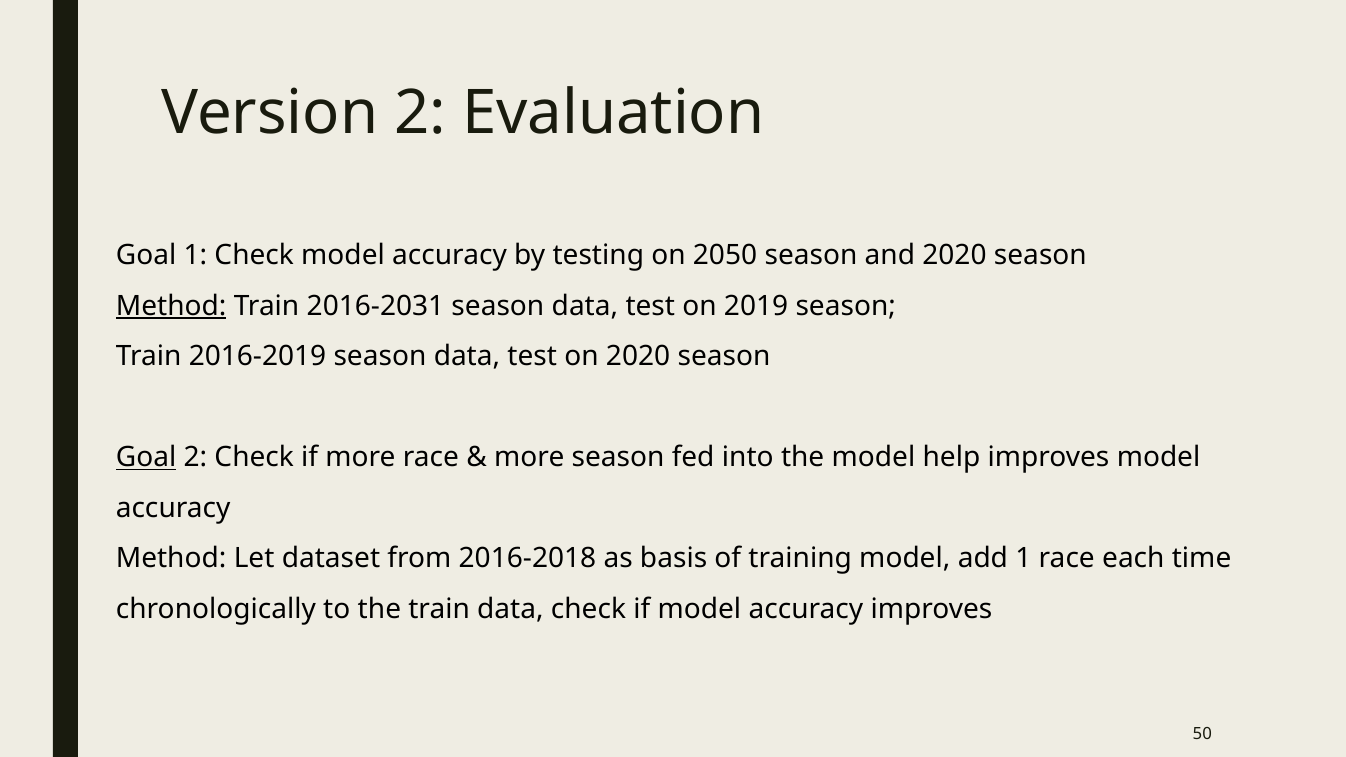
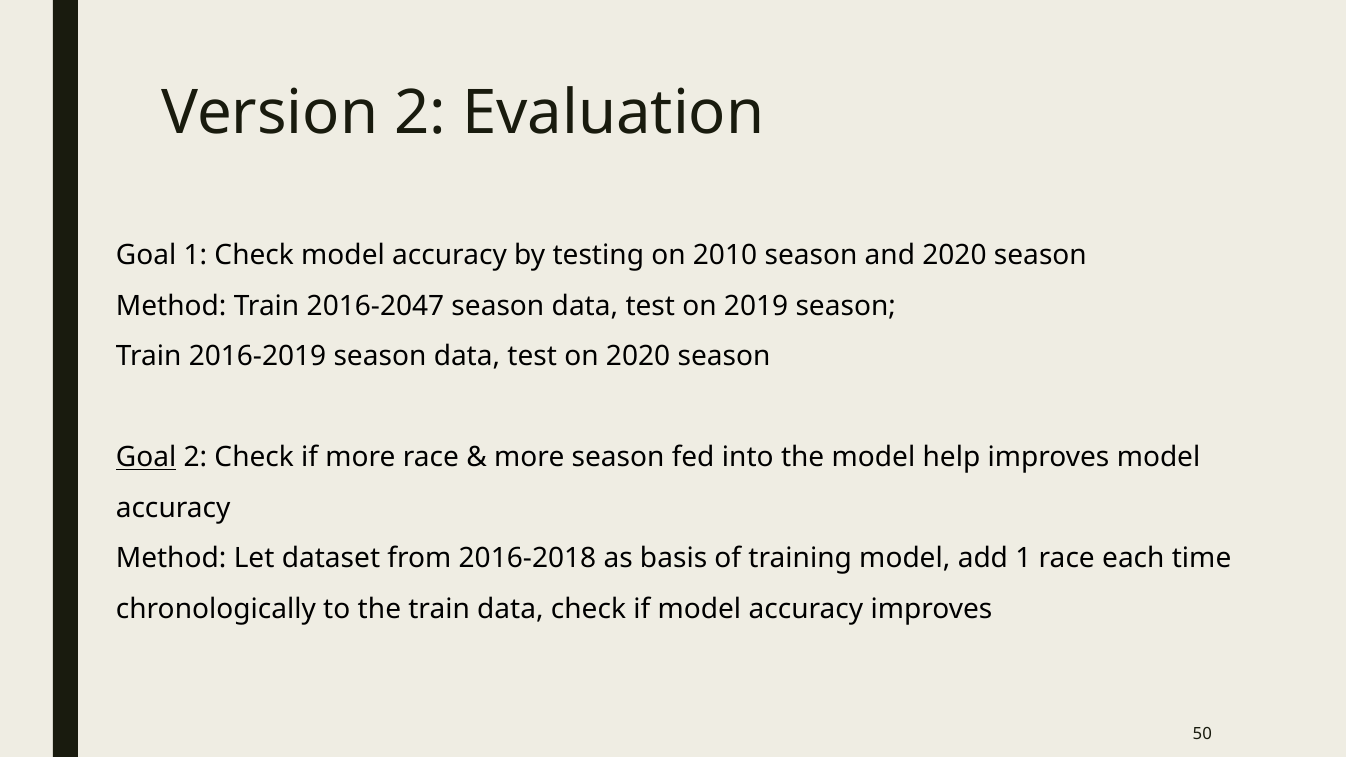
2050: 2050 -> 2010 (725, 256)
Method underline: present -> none (171, 306)
2016-2031: 2016-2031 -> 2016-2047 (375, 306)
